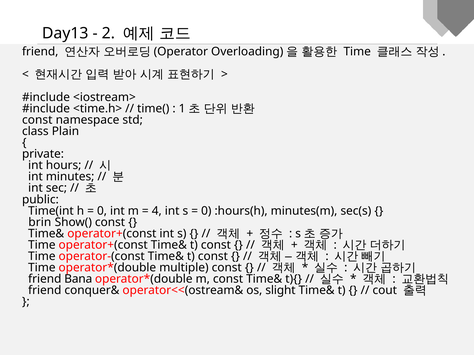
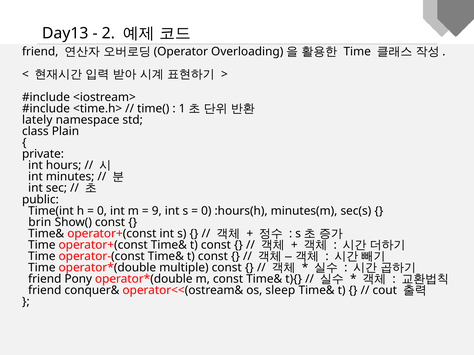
const: const -> lately (37, 120)
4: 4 -> 9 (157, 211)
Bana: Bana -> Pony (78, 279)
slight: slight -> sleep (280, 291)
